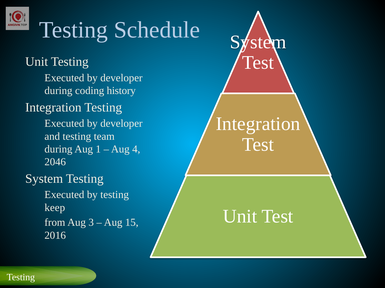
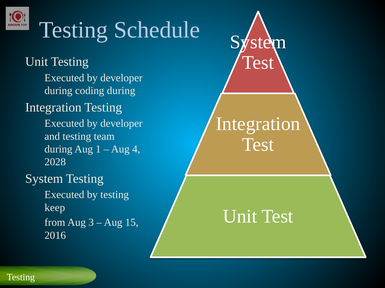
coding history: history -> during (121, 91)
2046: 2046 -> 2028 (55, 162)
